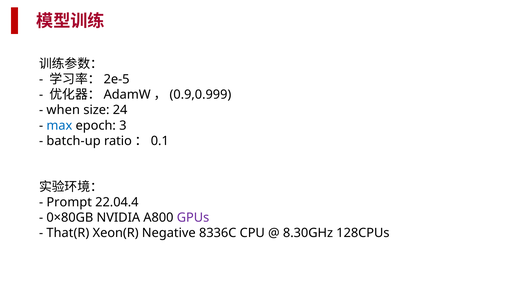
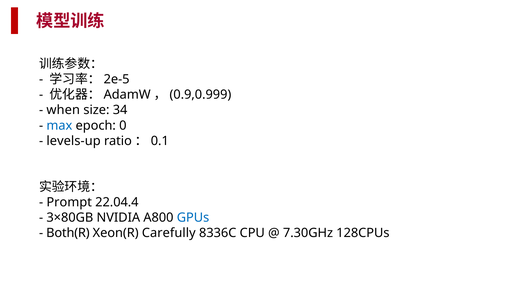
24: 24 -> 34 (120, 110)
3: 3 -> 0 (123, 125)
batch-up: batch-up -> levels-up (74, 141)
0×80GB: 0×80GB -> 3×80GB (70, 217)
GPUs colour: purple -> blue (193, 217)
That(R: That(R -> Both(R (68, 233)
Negative: Negative -> Carefully (169, 233)
8.30GHz: 8.30GHz -> 7.30GHz (308, 233)
